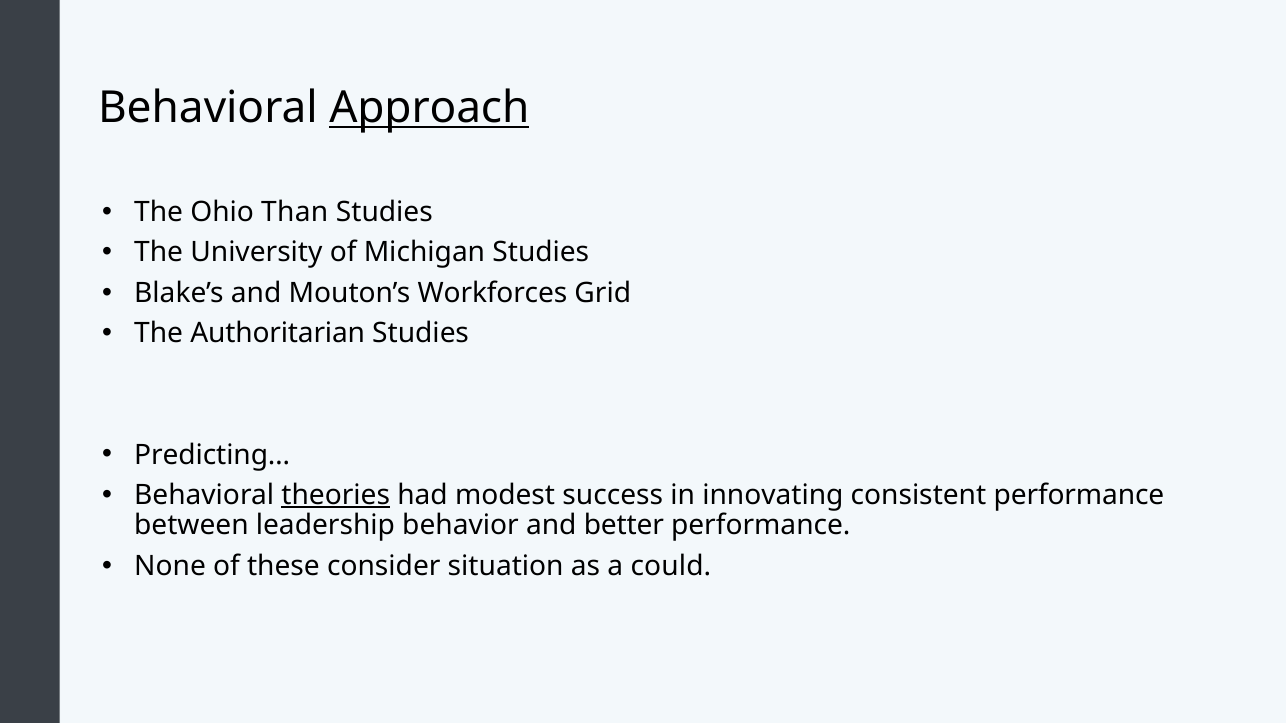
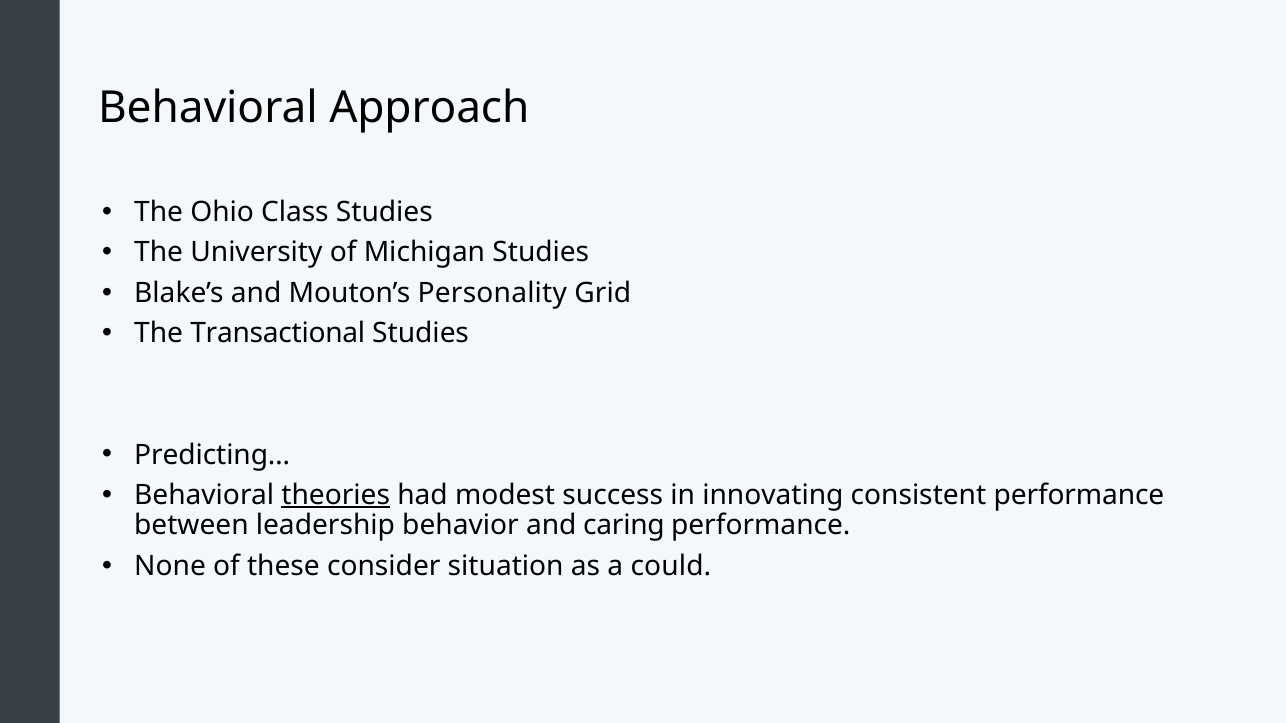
Approach underline: present -> none (429, 108)
Than: Than -> Class (295, 212)
Workforces: Workforces -> Personality (492, 293)
Authoritarian: Authoritarian -> Transactional (278, 334)
better: better -> caring (624, 526)
